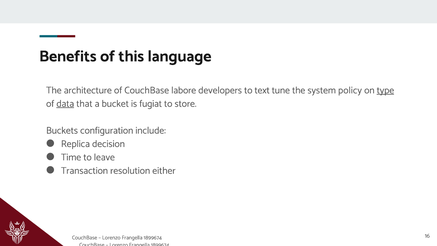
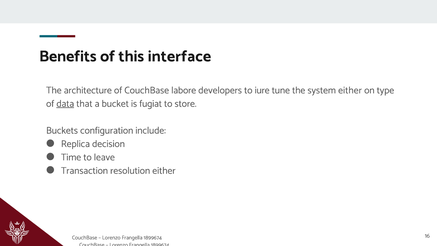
language: language -> interface (179, 56)
text: text -> iure (262, 90)
system policy: policy -> either (350, 90)
type underline: present -> none (385, 90)
